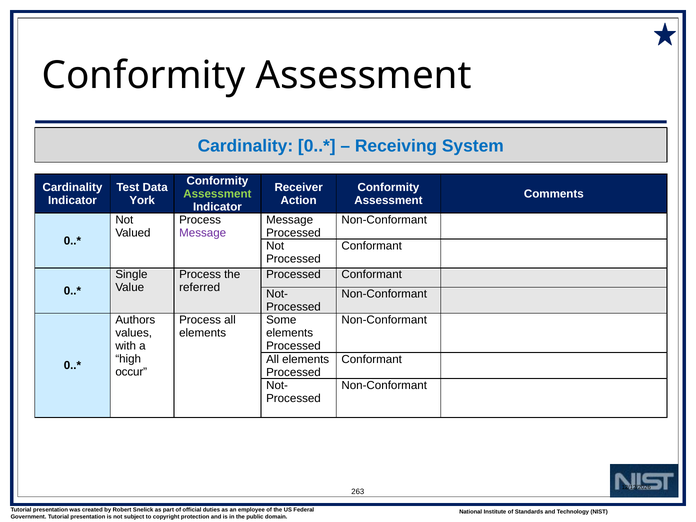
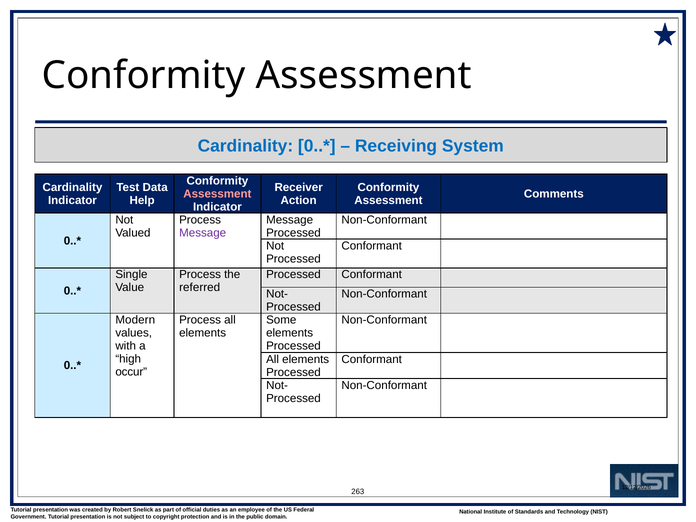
Assessment colour: light green -> pink (217, 194)
York: York -> Help (142, 200)
Authors: Authors -> Modern (135, 320)
